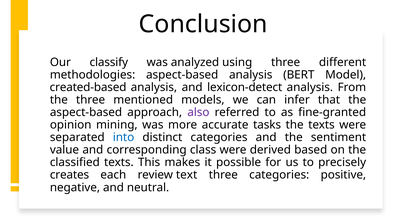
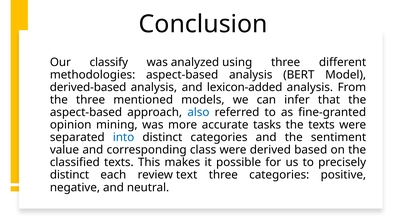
created-based: created-based -> derived-based (88, 87)
lexicon-detect: lexicon-detect -> lexicon-added (245, 87)
also colour: purple -> blue (198, 113)
creates: creates -> distinct (69, 175)
